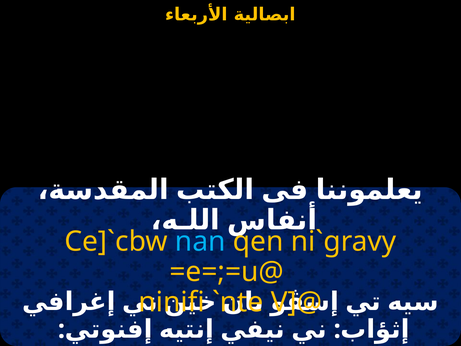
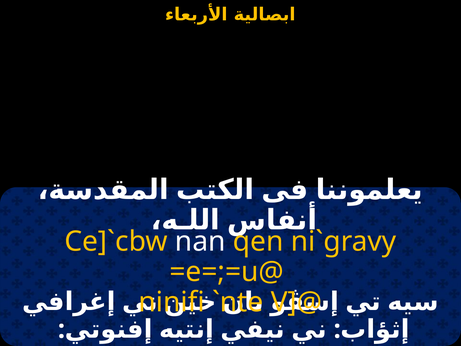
nan colour: light blue -> white (200, 241)
